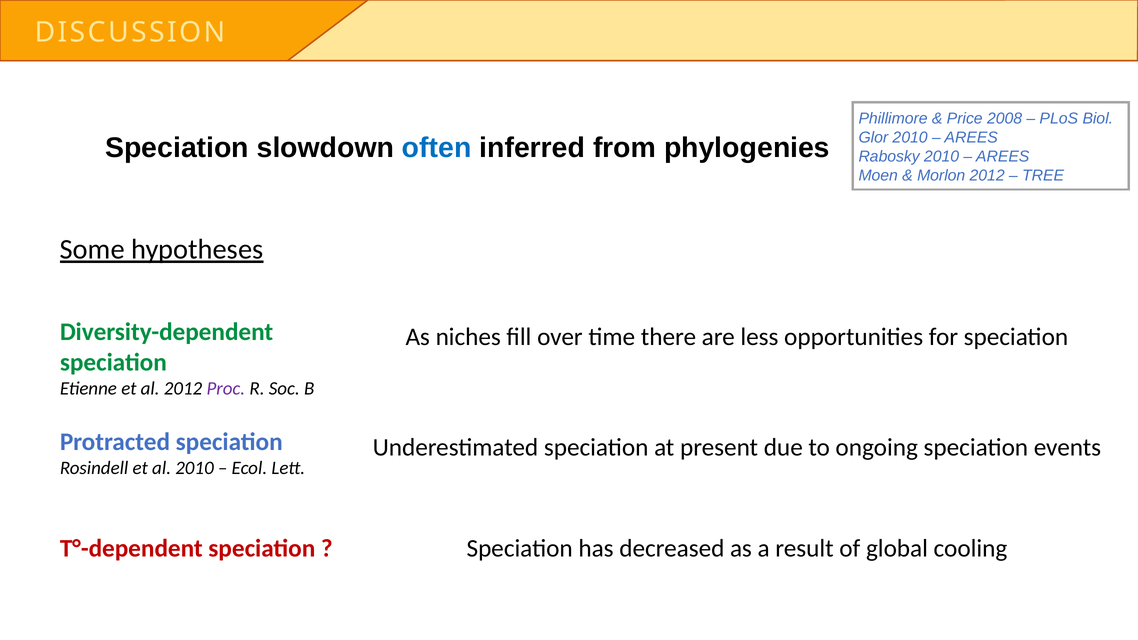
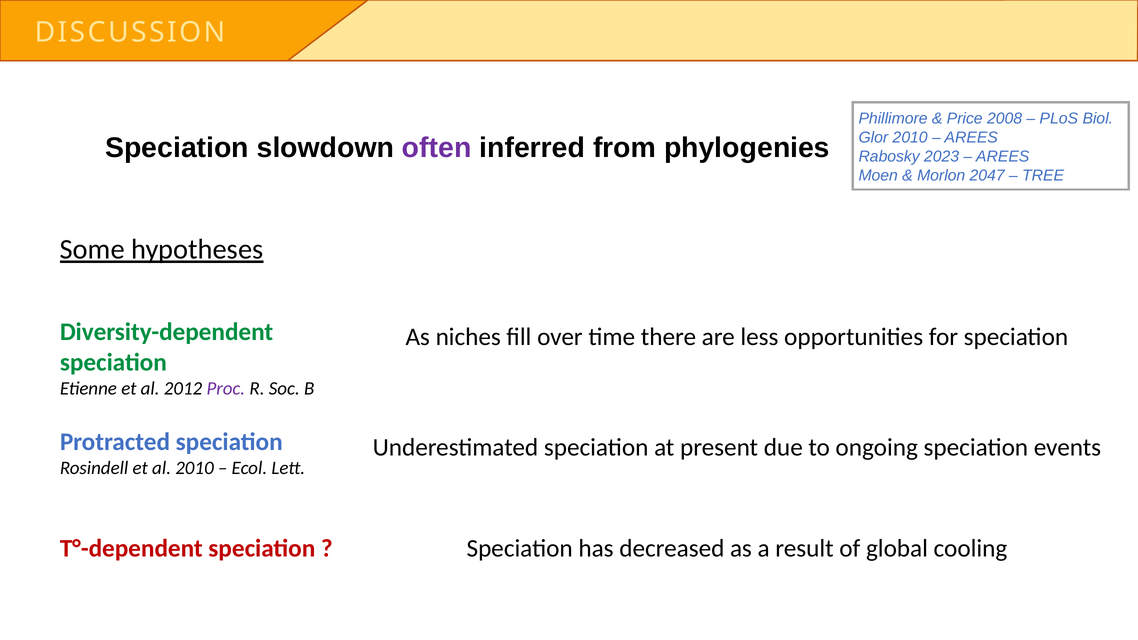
often colour: blue -> purple (437, 148)
Rabosky 2010: 2010 -> 2023 (942, 157)
Morlon 2012: 2012 -> 2047 (987, 176)
